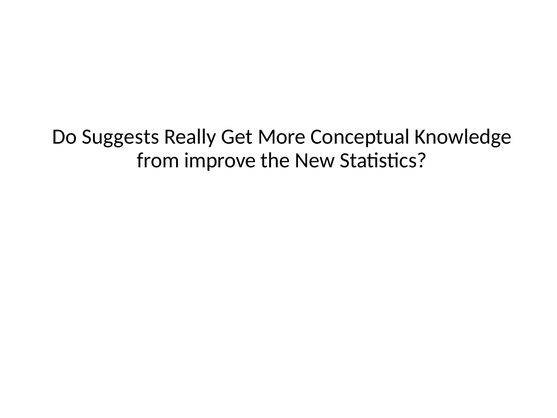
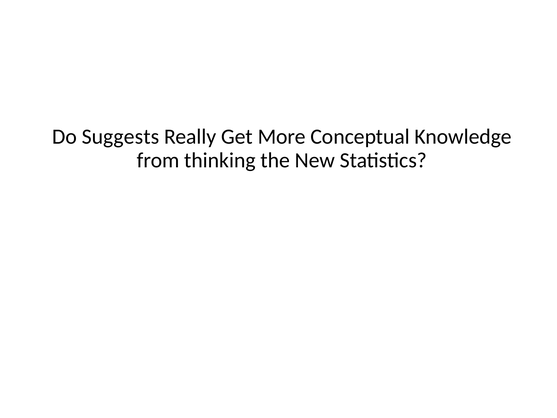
improve: improve -> thinking (220, 160)
